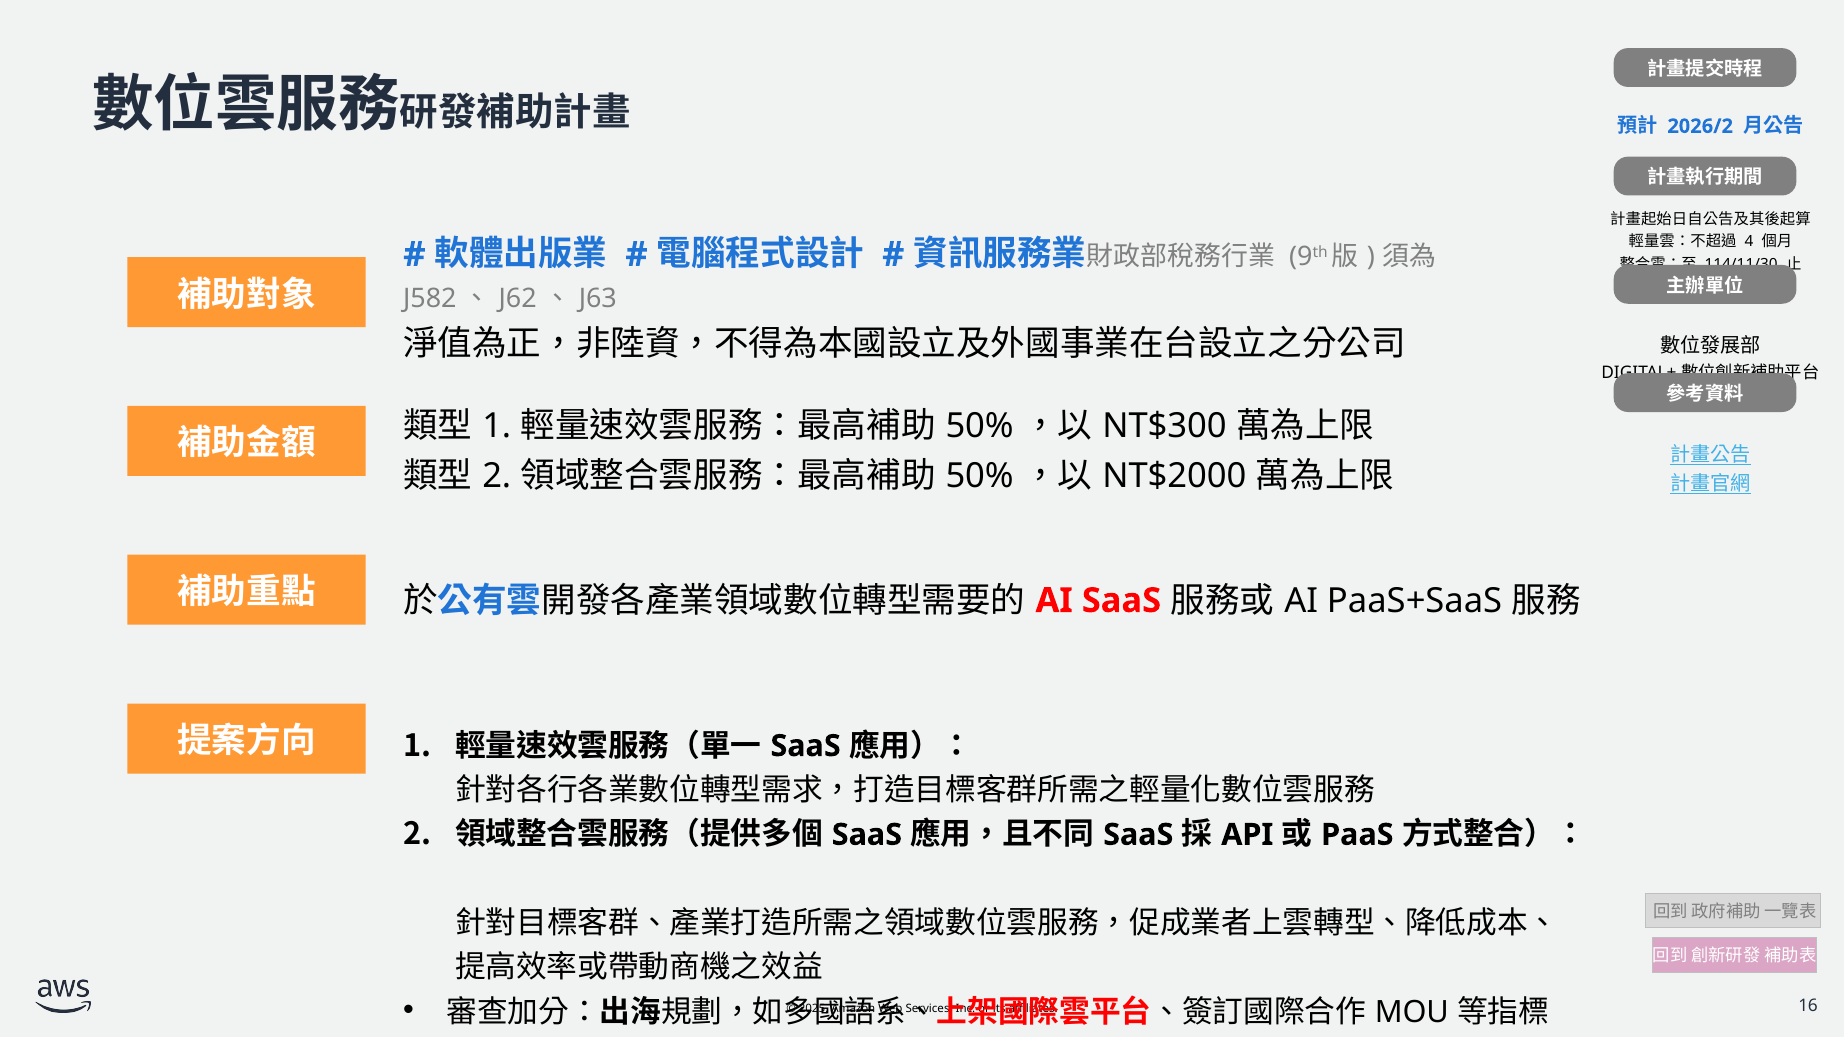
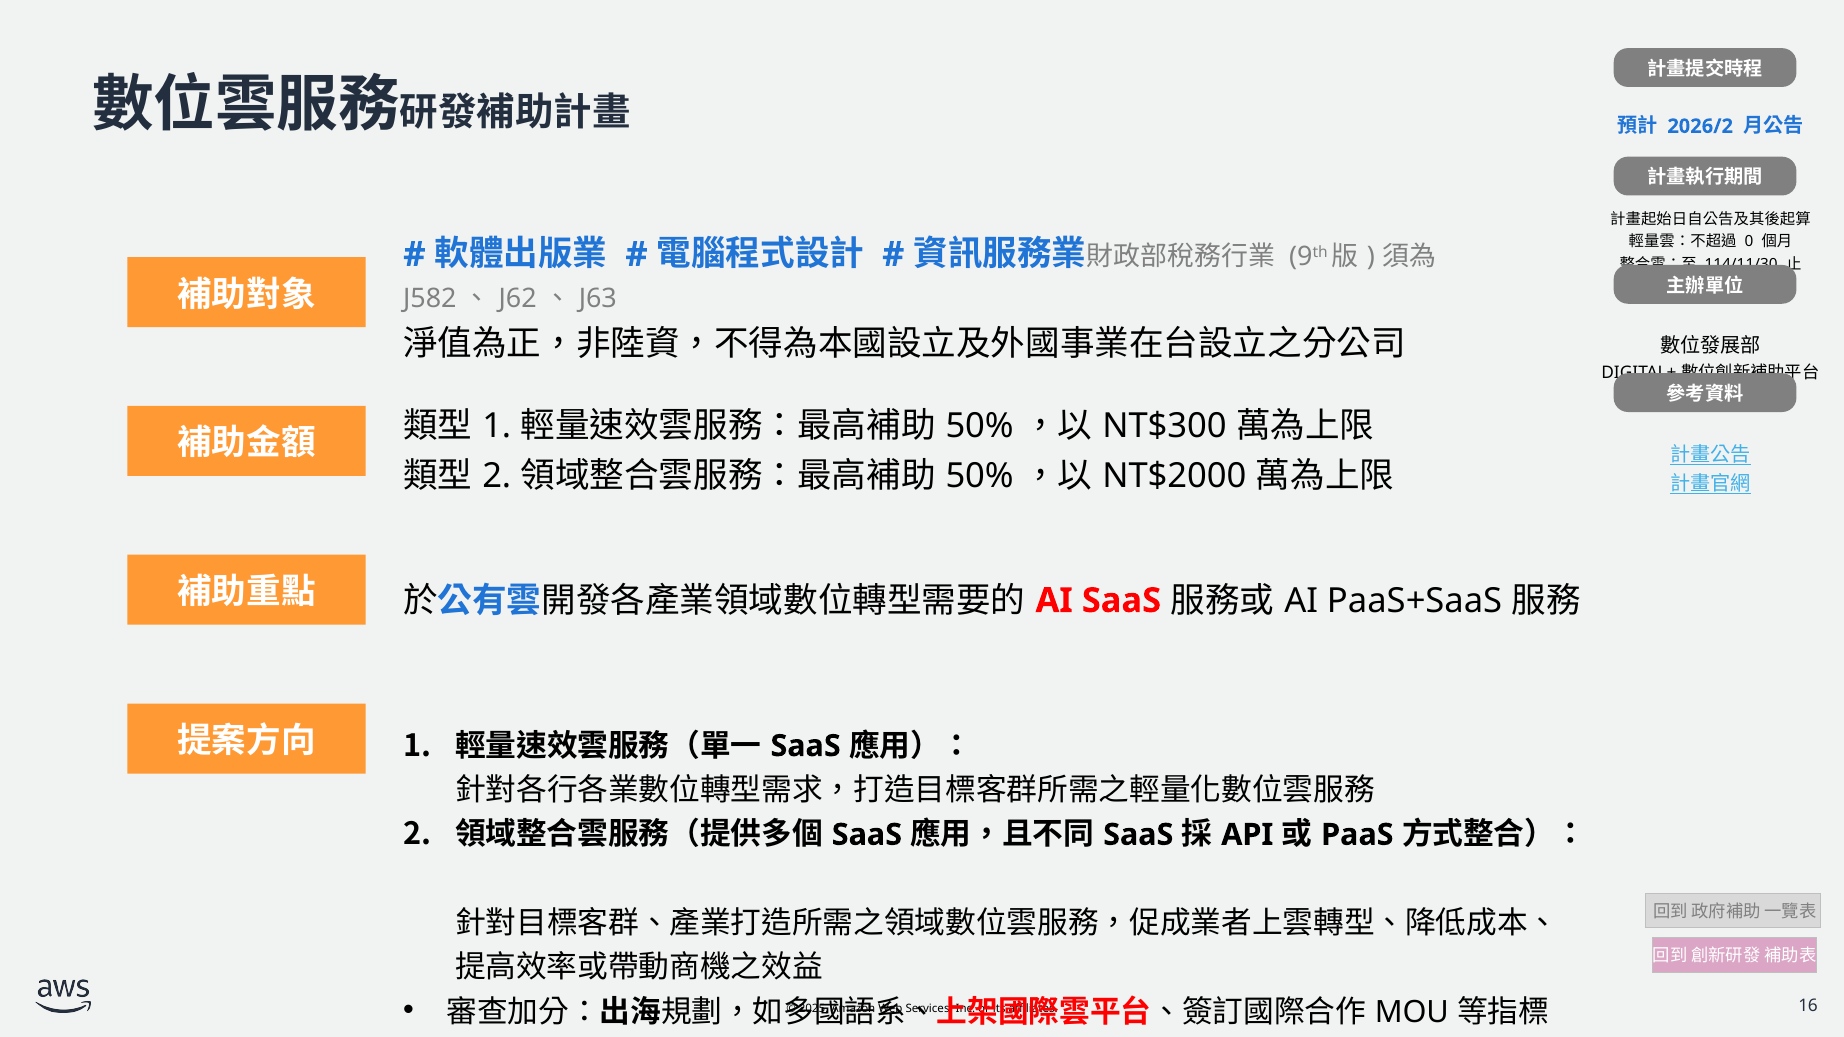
4: 4 -> 0 (1749, 242)
